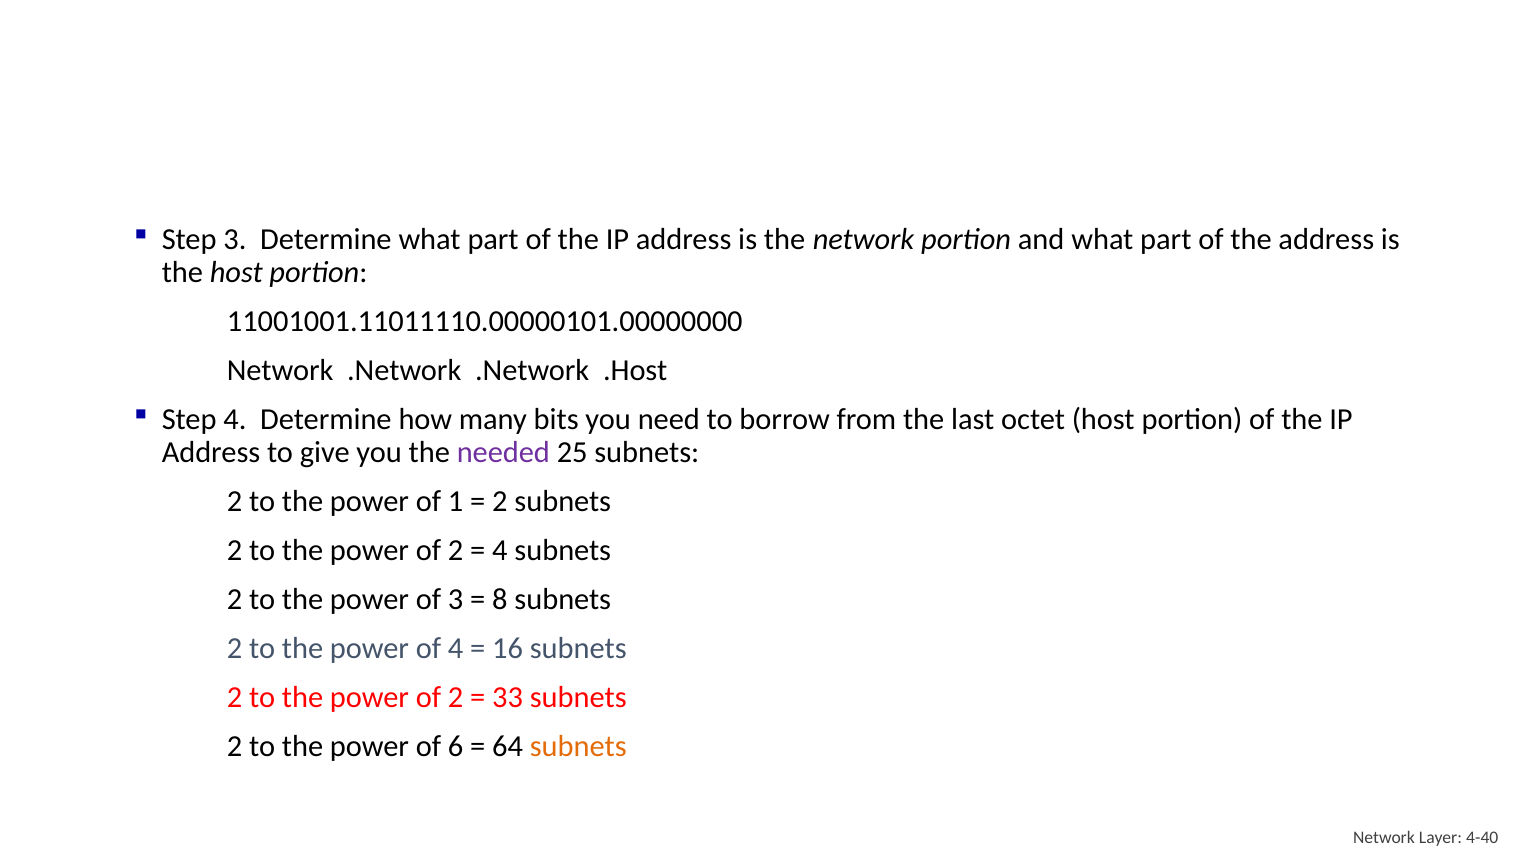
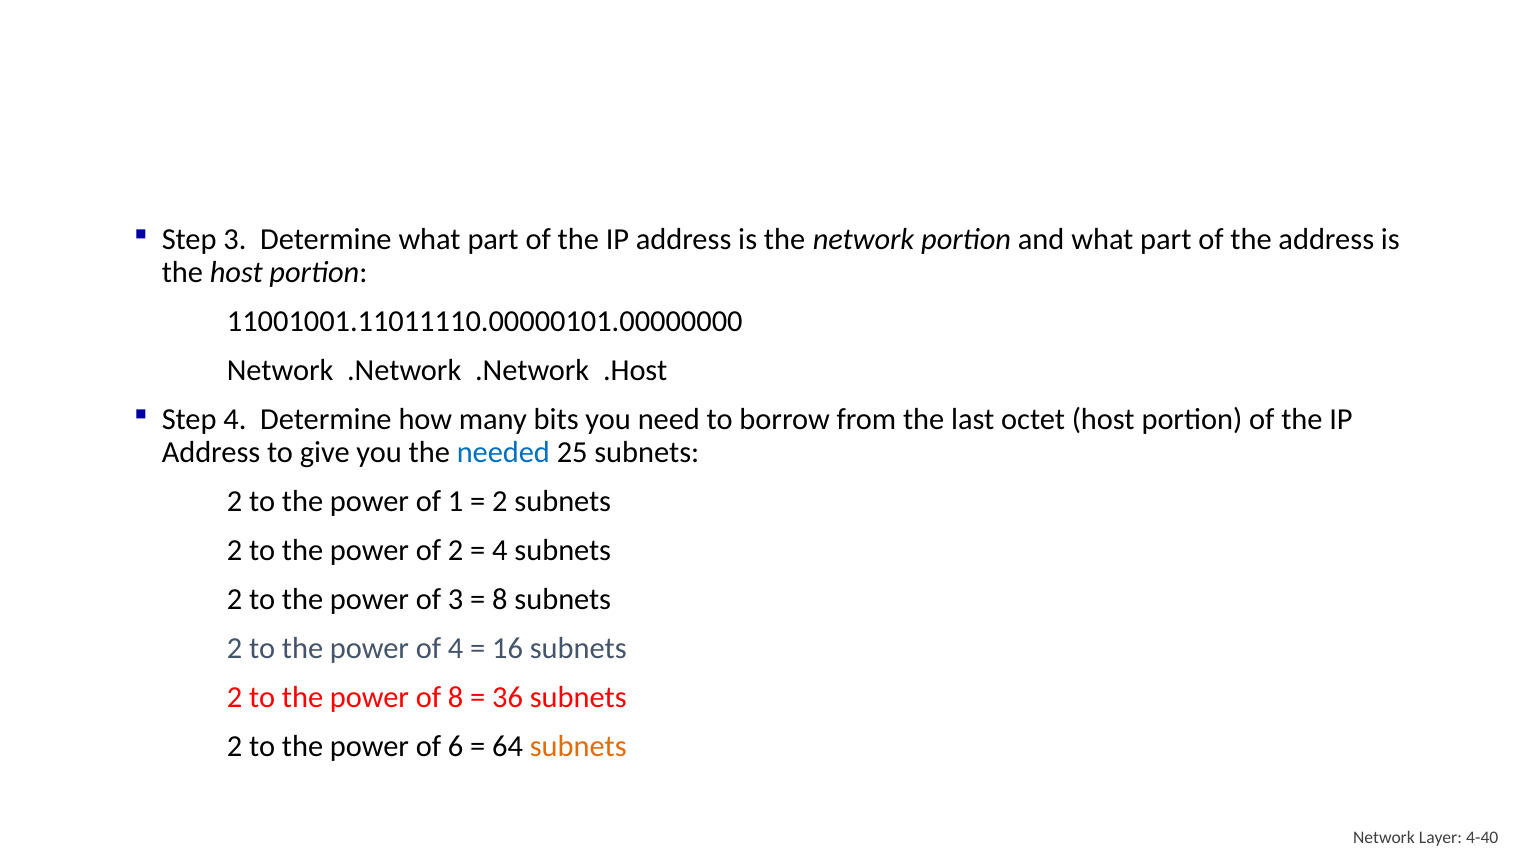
needed colour: purple -> blue (503, 452)
2: 2 -> 8 (456, 697)
33: 33 -> 36 (508, 697)
